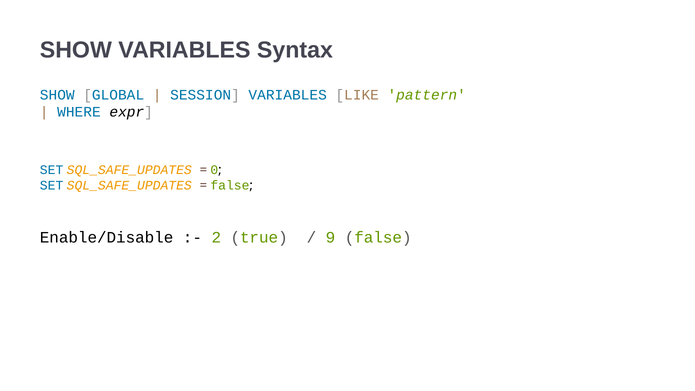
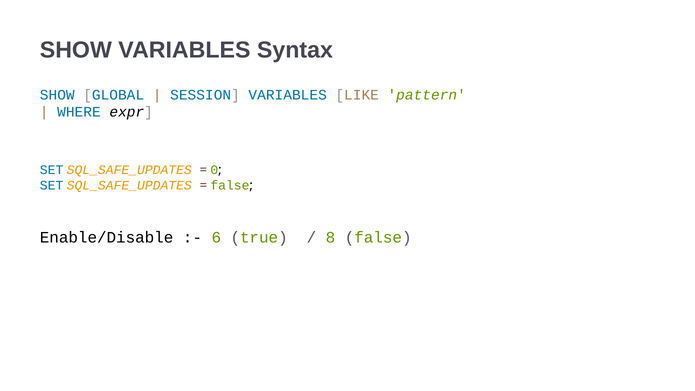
2: 2 -> 6 (216, 237)
9: 9 -> 8 (331, 237)
